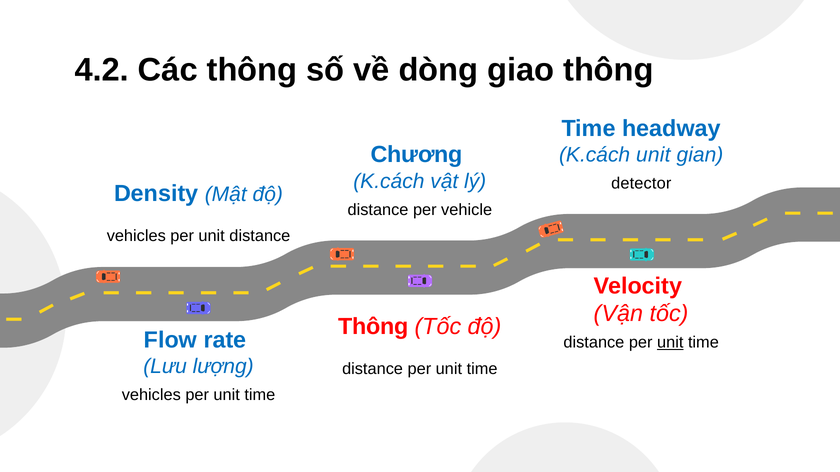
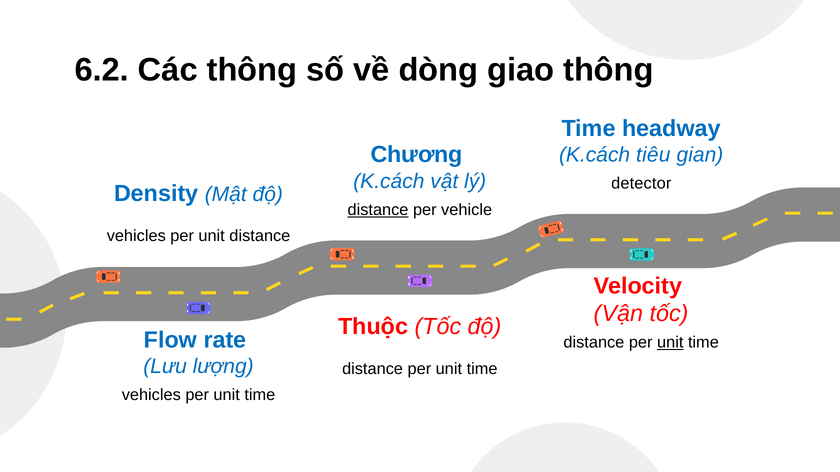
4.2: 4.2 -> 6.2 (102, 70)
K.cách unit: unit -> tiêu (653, 155)
distance underline: none -> present (378, 210)
Thông: Thông -> Thuộc (373, 327)
